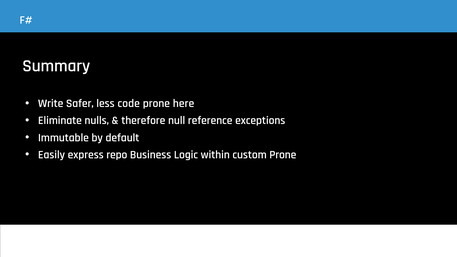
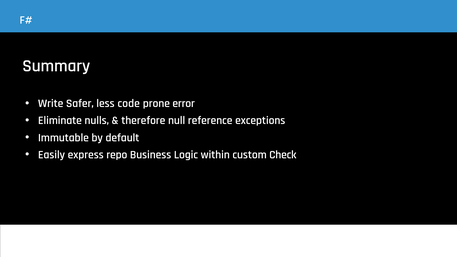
here: here -> error (184, 103)
custom Prone: Prone -> Check (283, 155)
